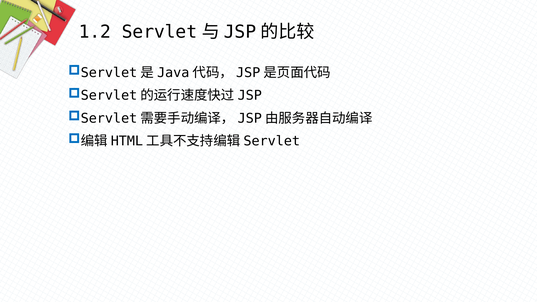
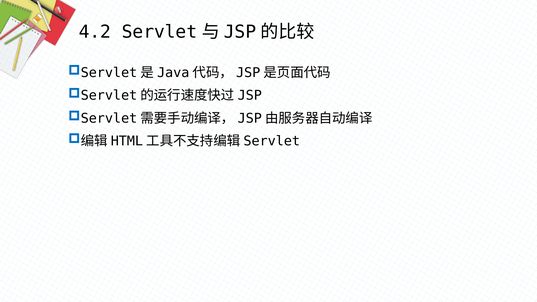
1.2: 1.2 -> 4.2 (95, 32)
